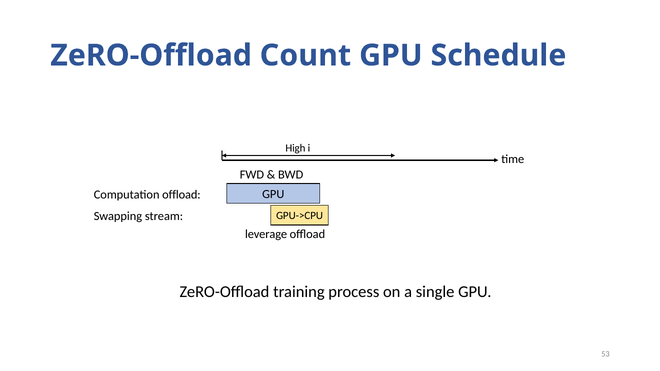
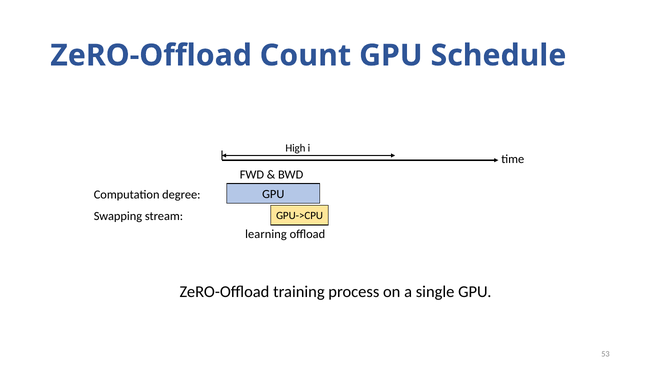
Computation offload: offload -> degree (181, 195)
leverage: leverage -> learning (266, 234)
